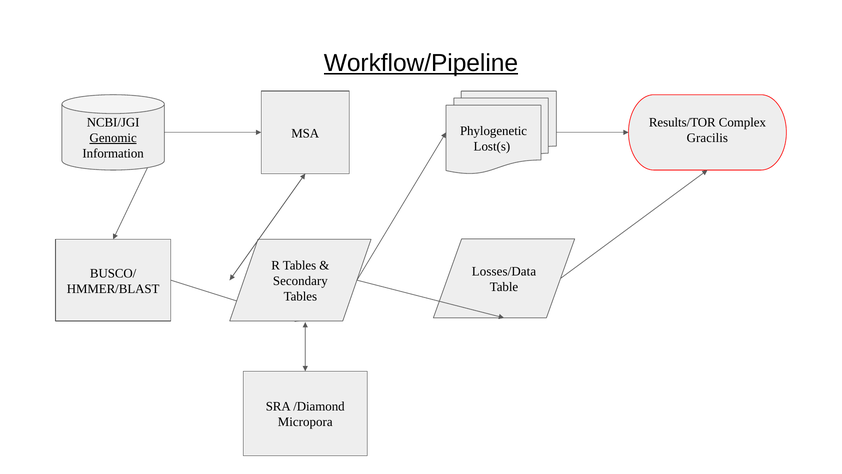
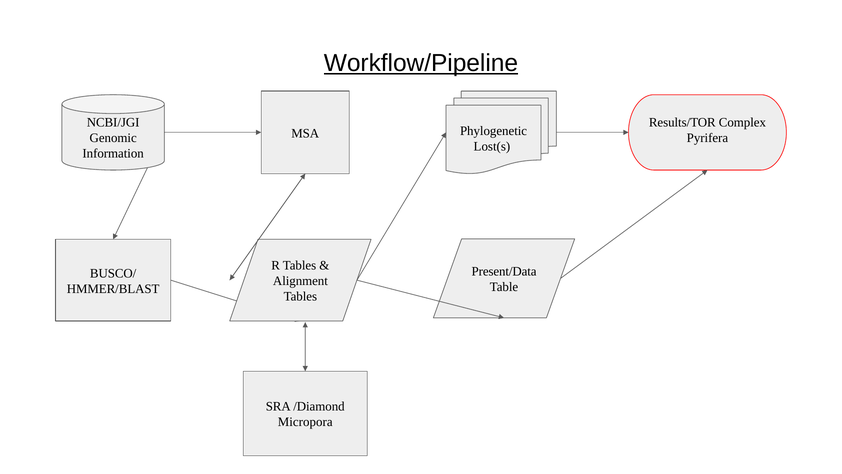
Genomic underline: present -> none (113, 138)
Gracilis: Gracilis -> Pyrifera (707, 138)
Losses/Data: Losses/Data -> Present/Data (504, 271)
Secondary: Secondary -> Alignment (300, 281)
